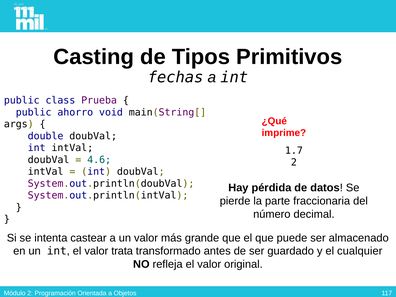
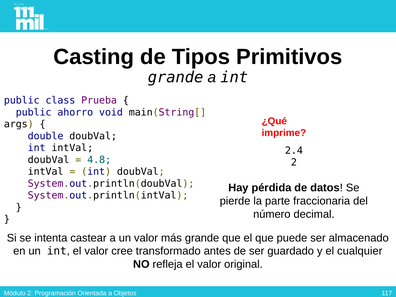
fechas: fechas -> grande (176, 77)
1.7: 1.7 -> 2.4 (294, 151)
4.6: 4.6 -> 4.8 (99, 160)
trata: trata -> cree (122, 251)
